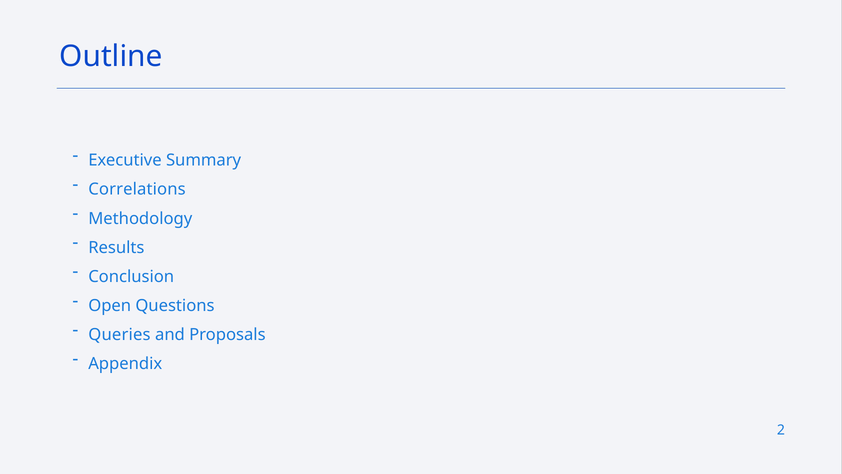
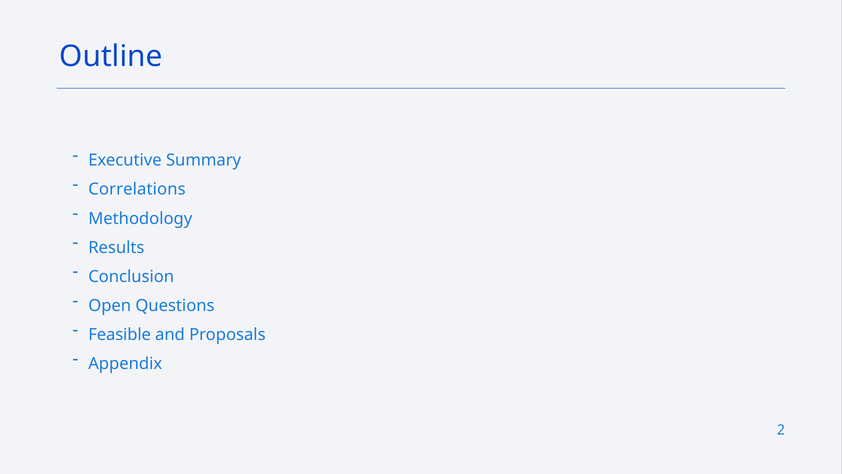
Queries: Queries -> Feasible (120, 334)
